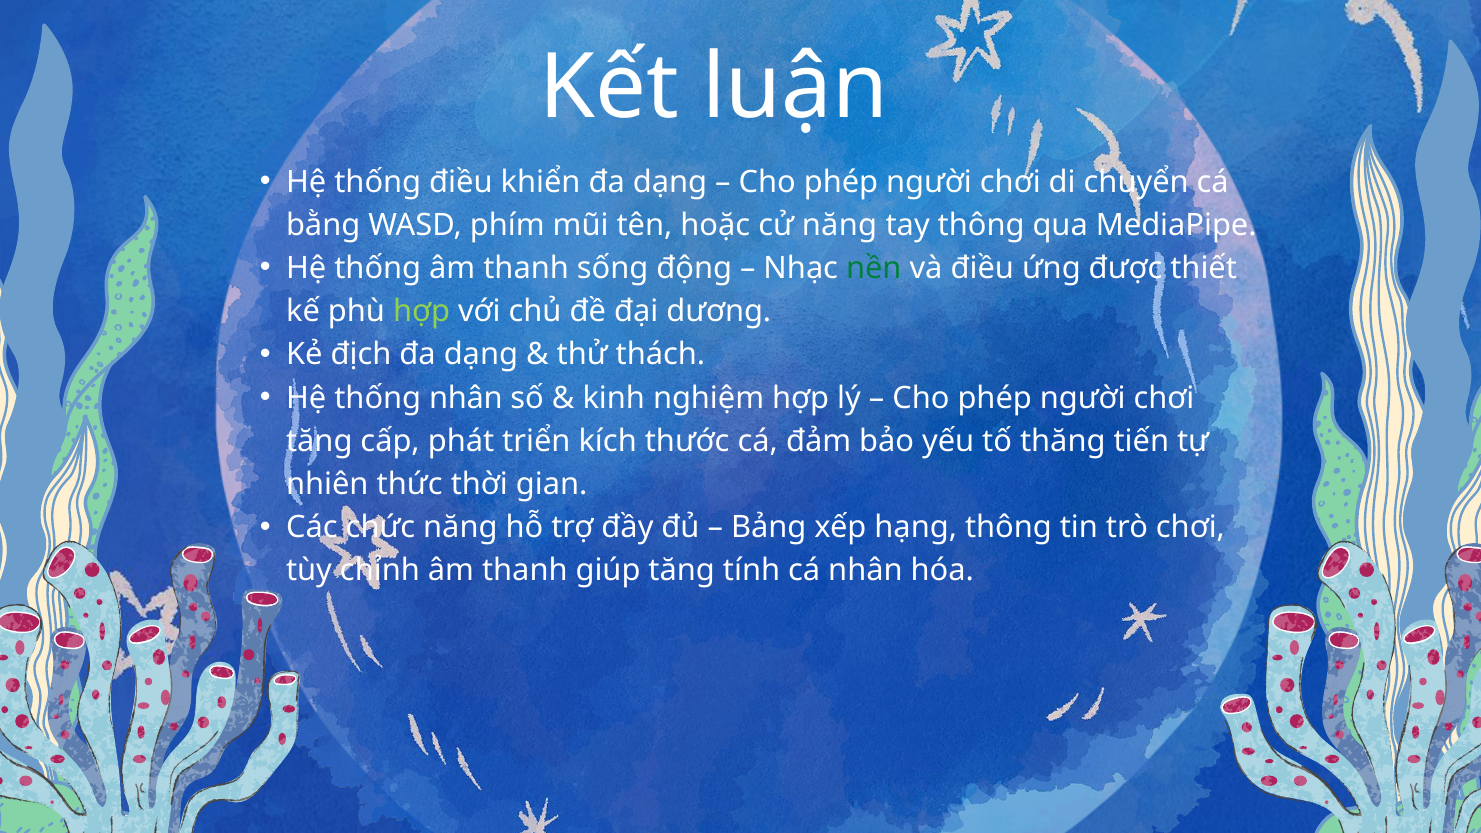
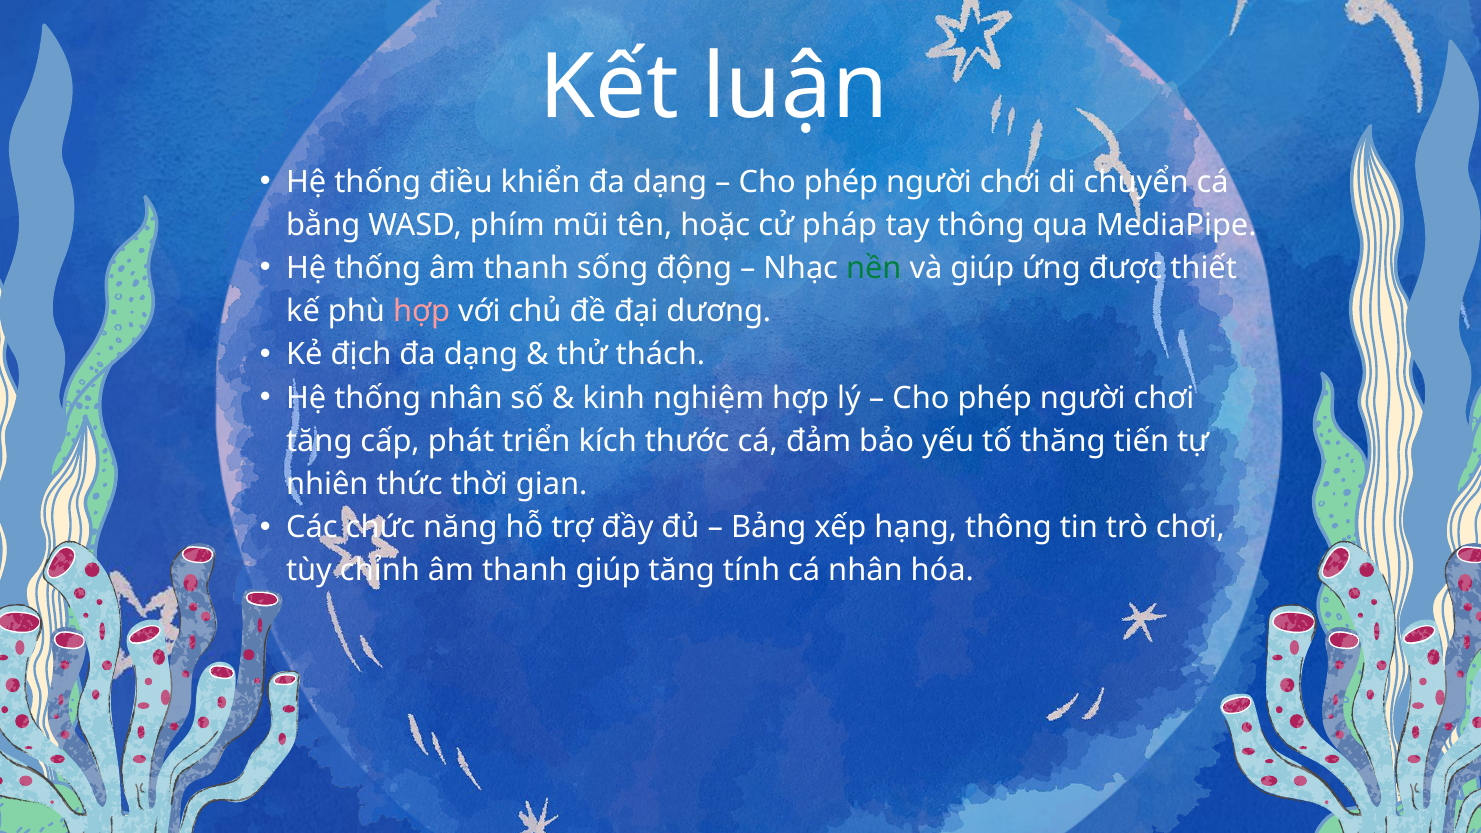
cử năng: năng -> pháp (840, 225)
và điều: điều -> giúp (982, 268)
hợp colour: light green -> pink (422, 312)
